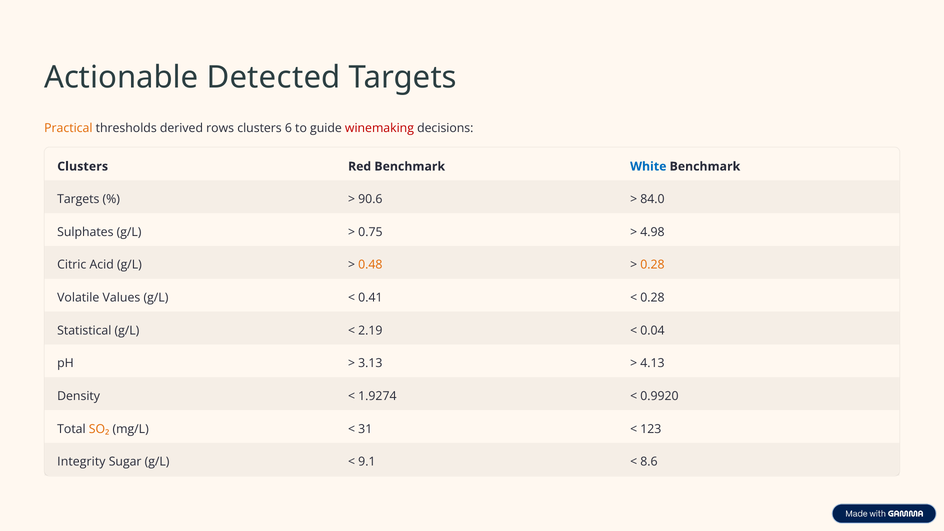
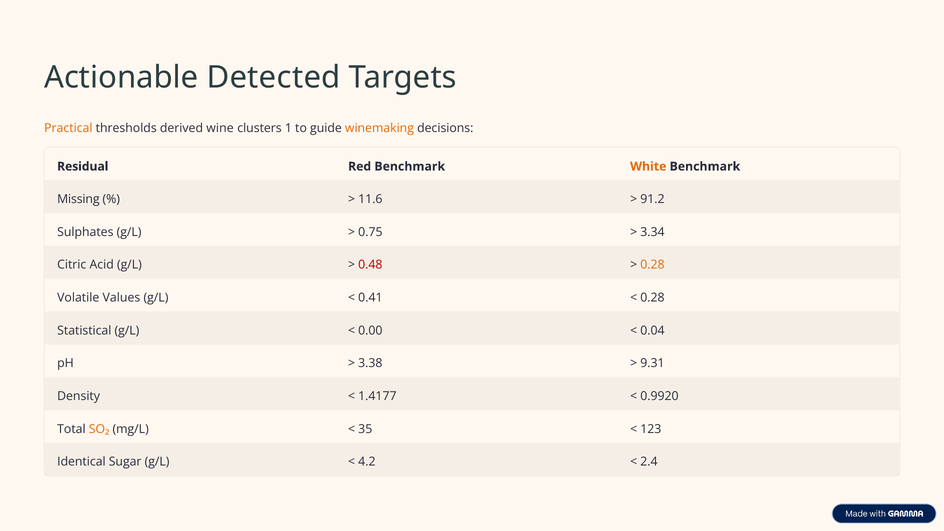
rows: rows -> wine (220, 128)
6: 6 -> 1 (288, 128)
winemaking colour: red -> orange (379, 128)
Clusters: Clusters -> Residual (83, 166)
White colour: blue -> orange (648, 166)
Targets: Targets -> Missing (78, 199)
90.6: 90.6 -> 11.6 (370, 199)
84.0: 84.0 -> 91.2 (652, 199)
4.98: 4.98 -> 3.34 (652, 232)
0.48 colour: orange -> red (370, 265)
2.19: 2.19 -> 0.00 (370, 331)
3.13: 3.13 -> 3.38 (370, 363)
4.13: 4.13 -> 9.31 (652, 363)
1.9274: 1.9274 -> 1.4177 (377, 396)
31: 31 -> 35 (365, 429)
Integrity: Integrity -> Identical (81, 462)
9.1: 9.1 -> 4.2 (367, 462)
8.6: 8.6 -> 2.4 (649, 462)
